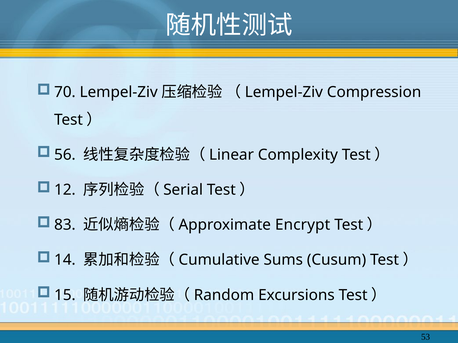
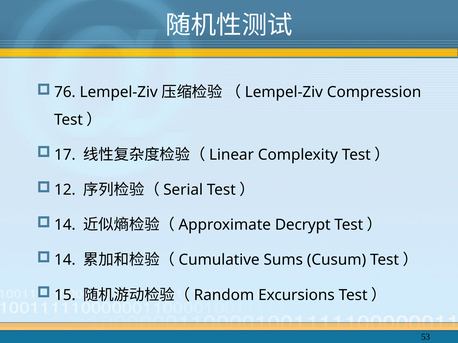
70: 70 -> 76 (65, 92)
56: 56 -> 17 (65, 155)
83: 83 -> 14 (65, 225)
Encrypt: Encrypt -> Decrypt (303, 225)
